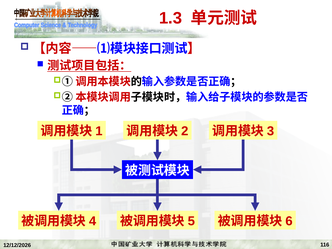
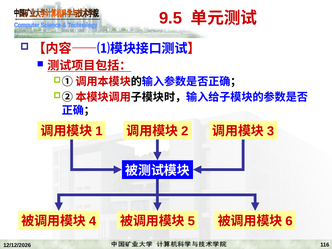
1.3: 1.3 -> 9.5 (171, 18)
